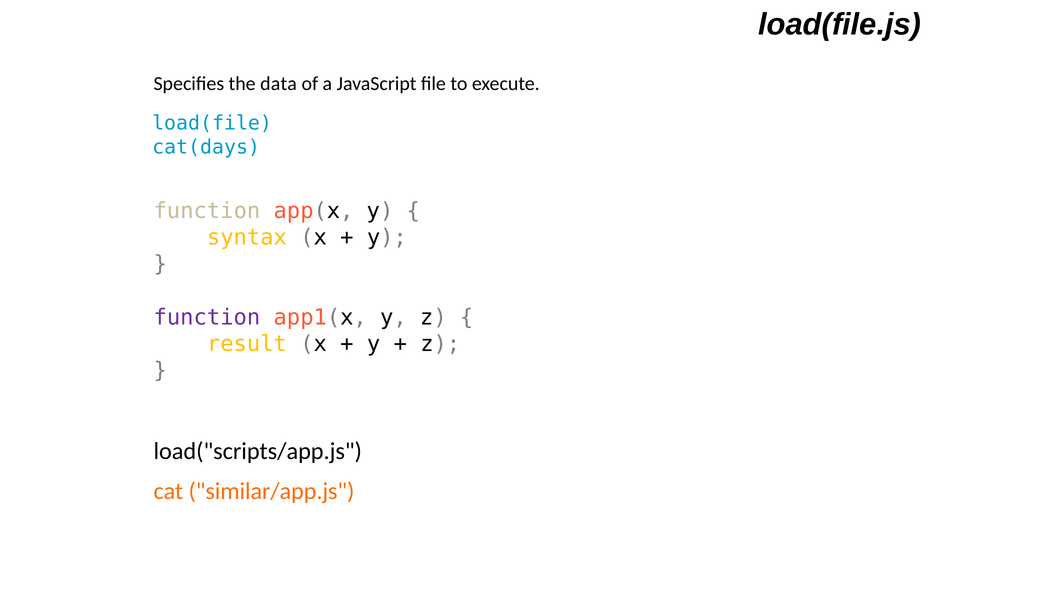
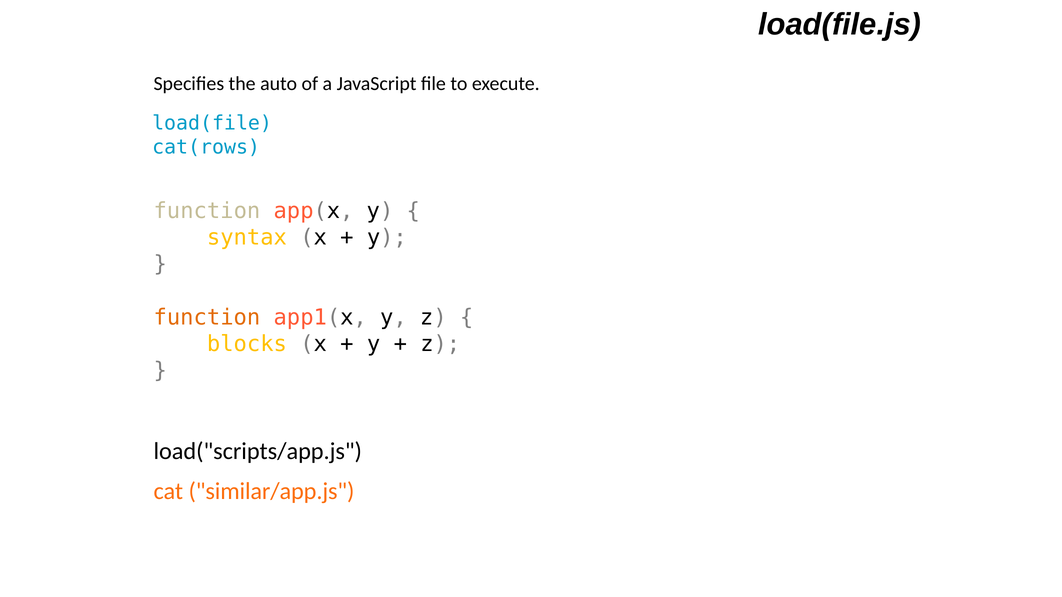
data: data -> auto (279, 84)
cat(days: cat(days -> cat(rows (206, 147)
function colour: purple -> orange (207, 318)
result: result -> blocks (247, 344)
